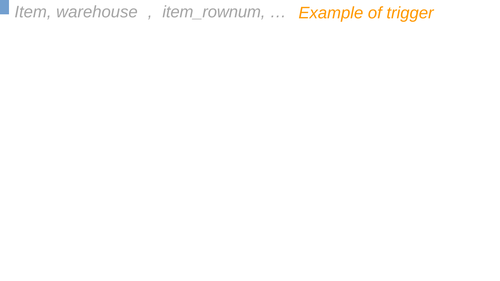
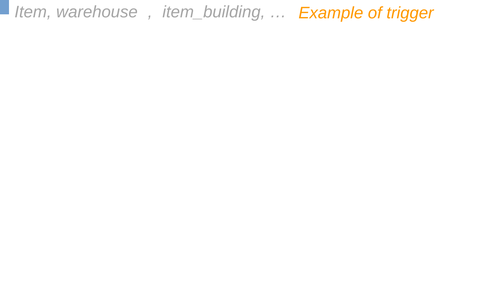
item_rownum: item_rownum -> item_building (214, 12)
